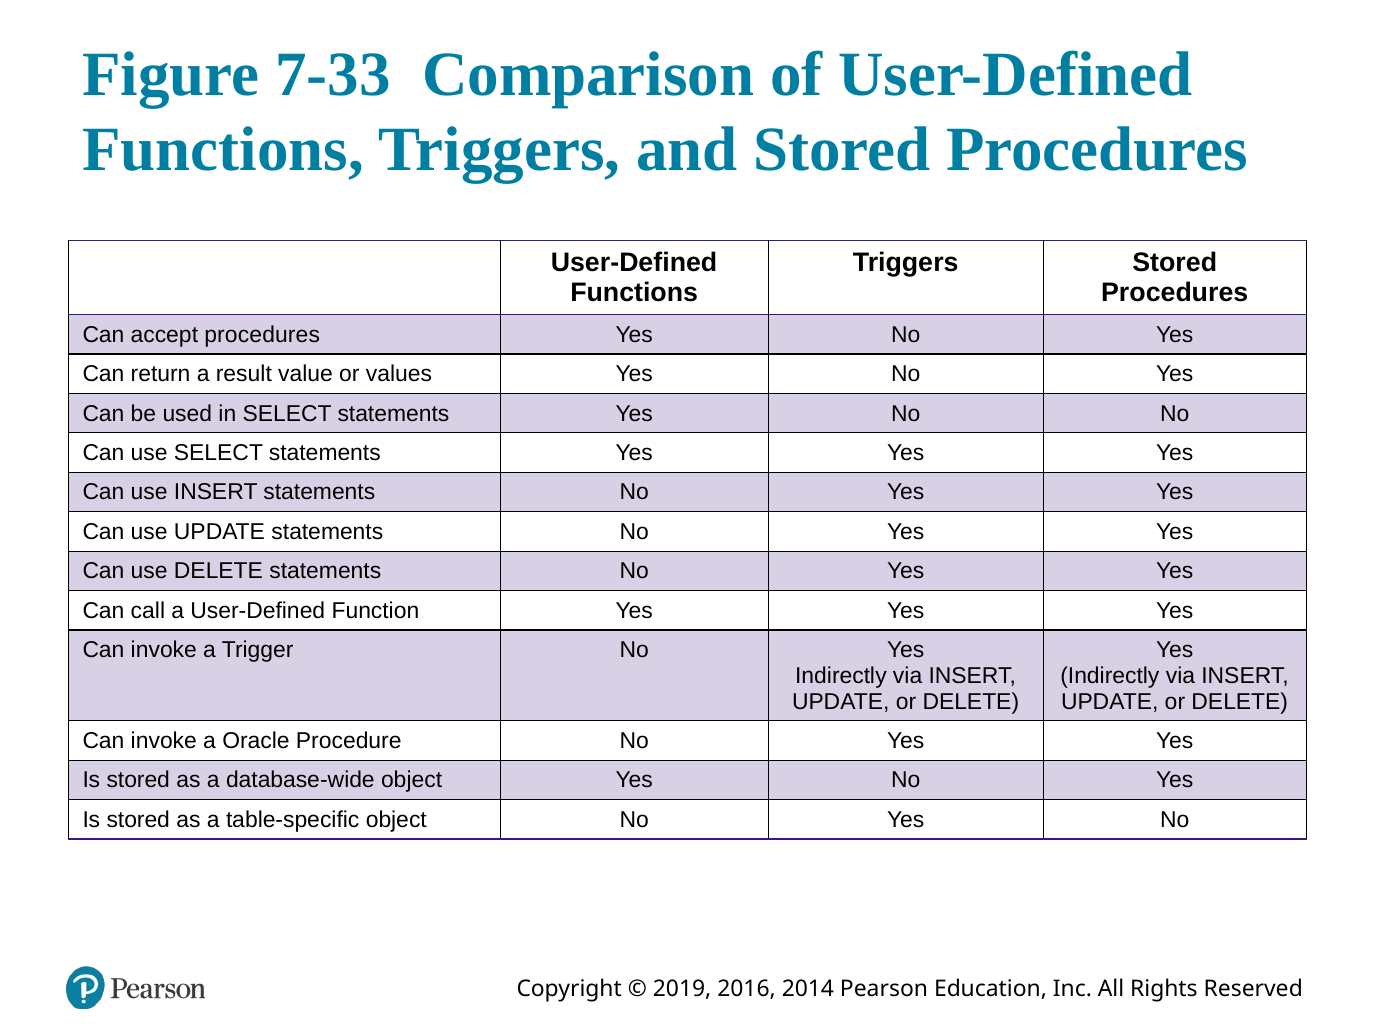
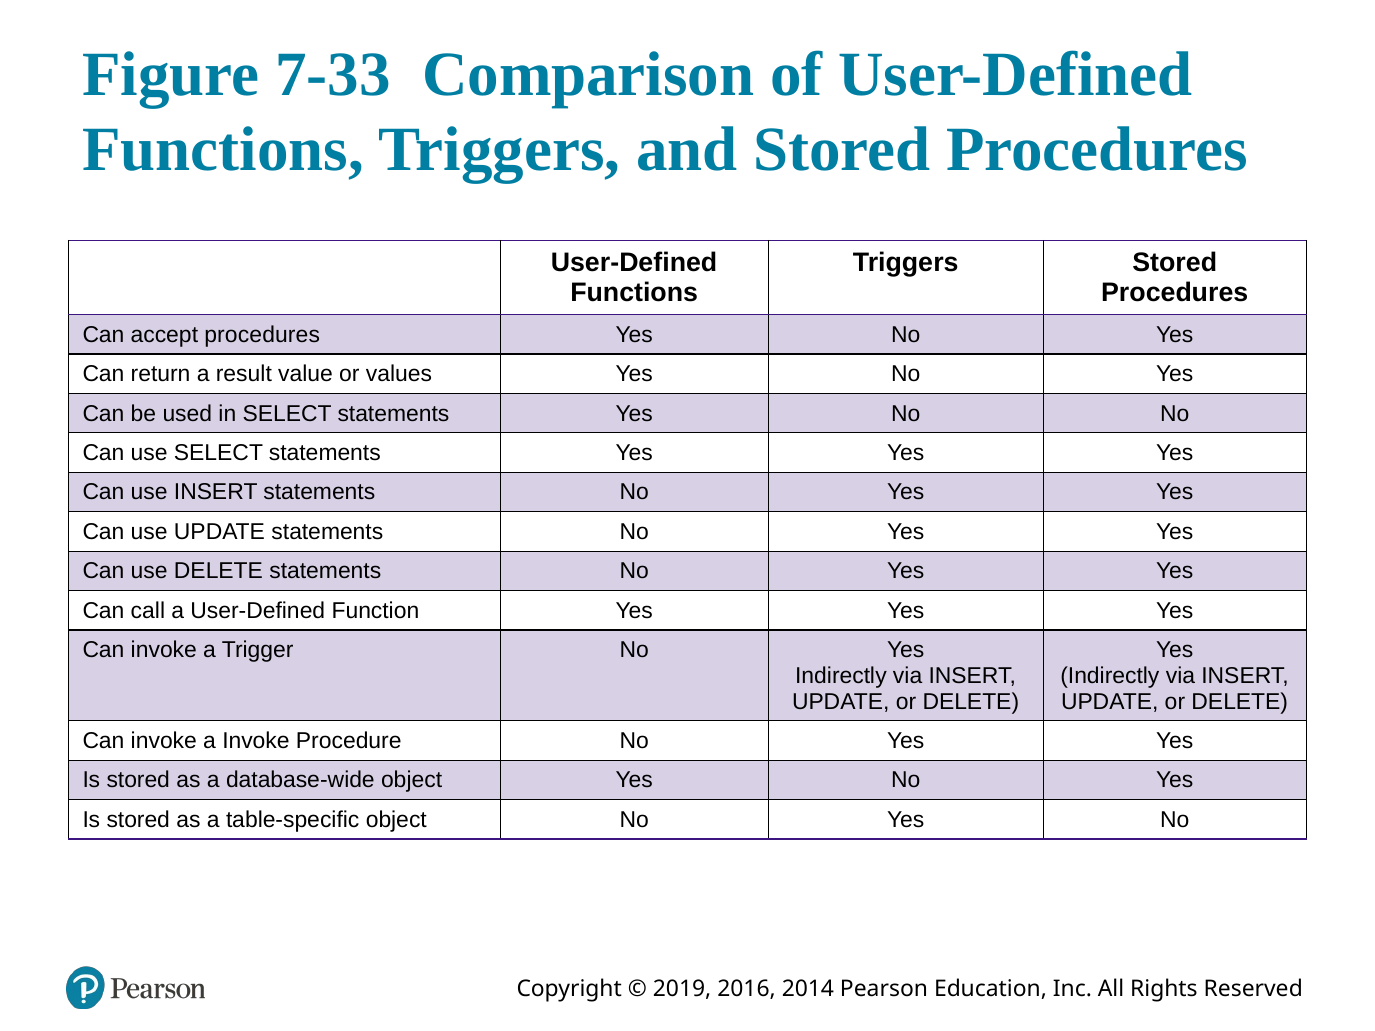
a Oracle: Oracle -> Invoke (256, 741)
